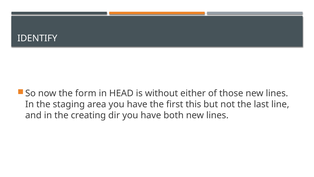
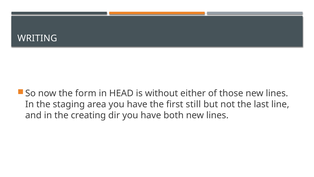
IDENTIFY: IDENTIFY -> WRITING (37, 38)
this: this -> still (193, 104)
